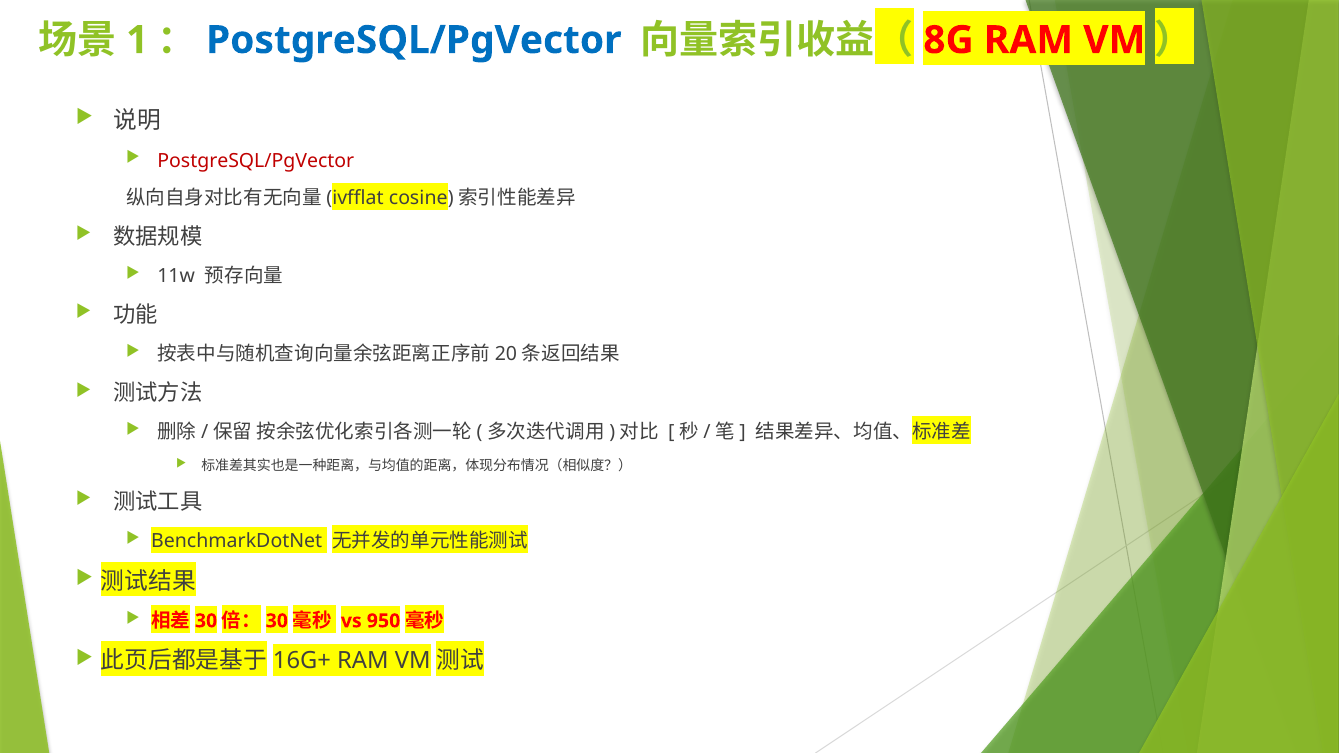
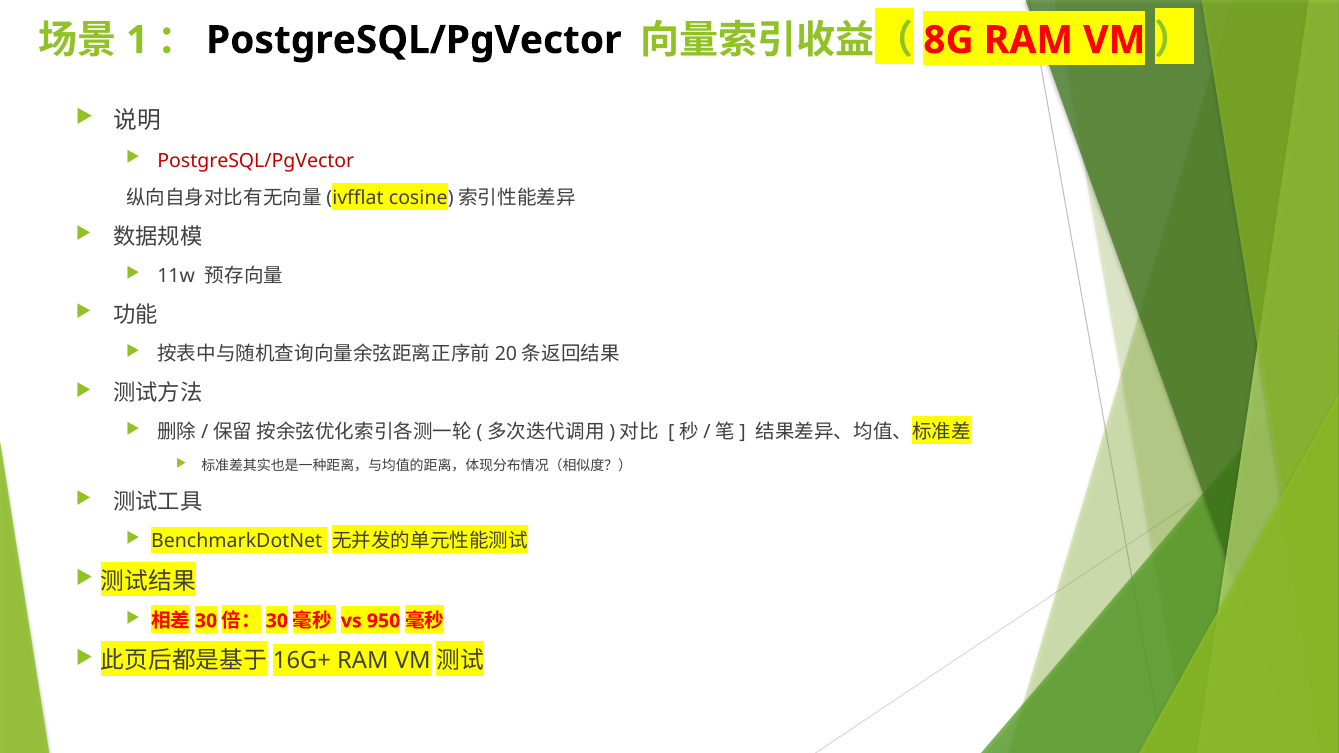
PostgreSQL/PgVector colour: blue -> black (414, 40)
